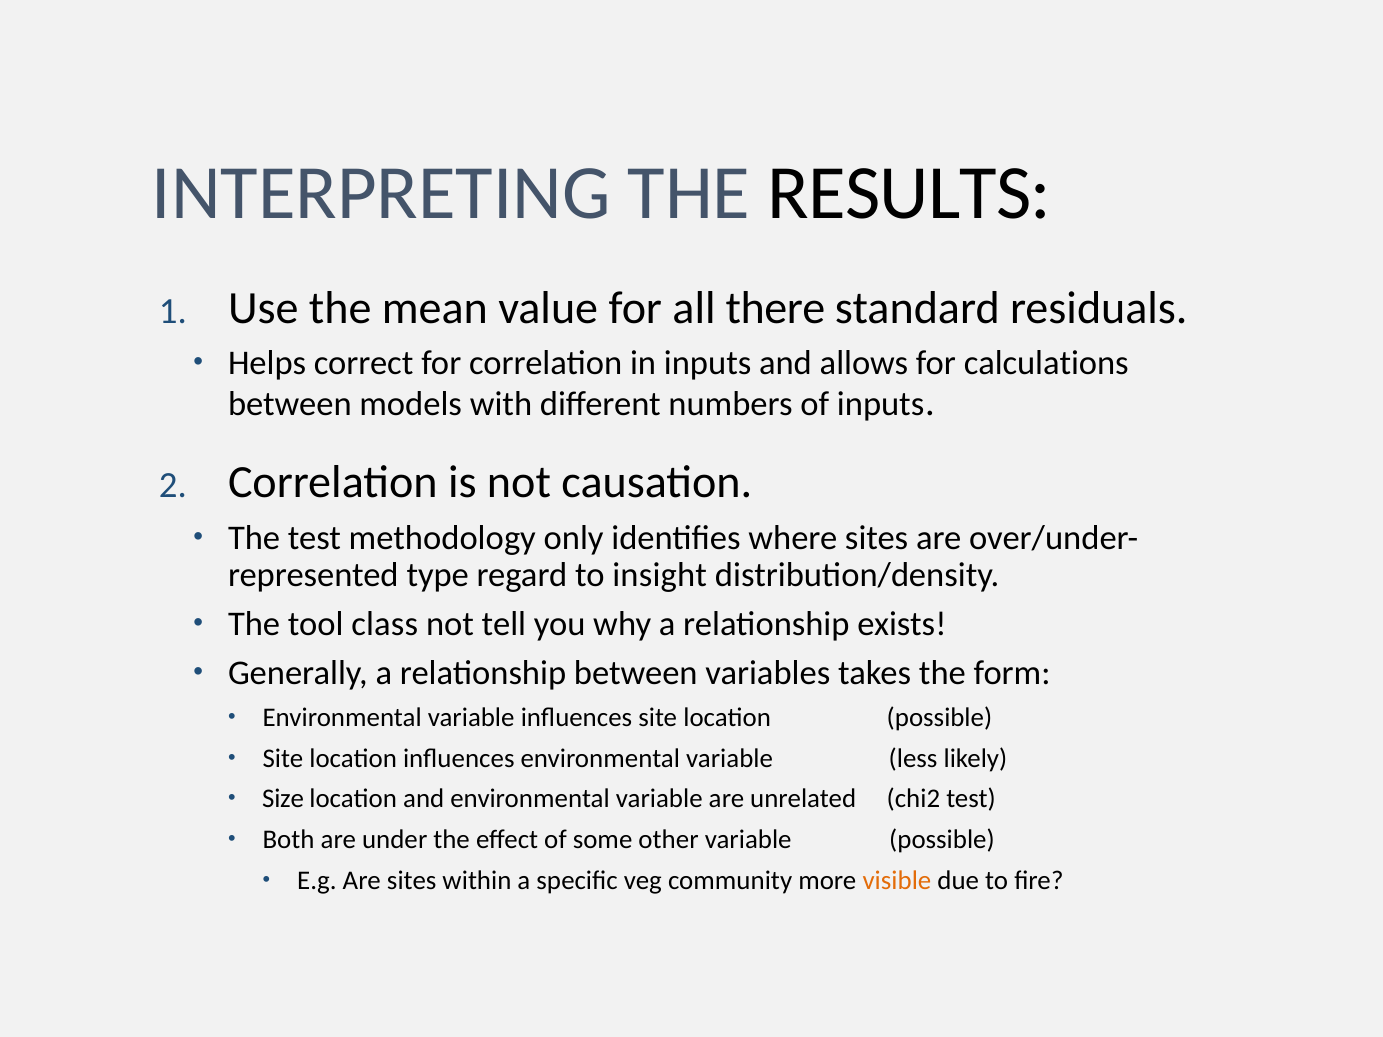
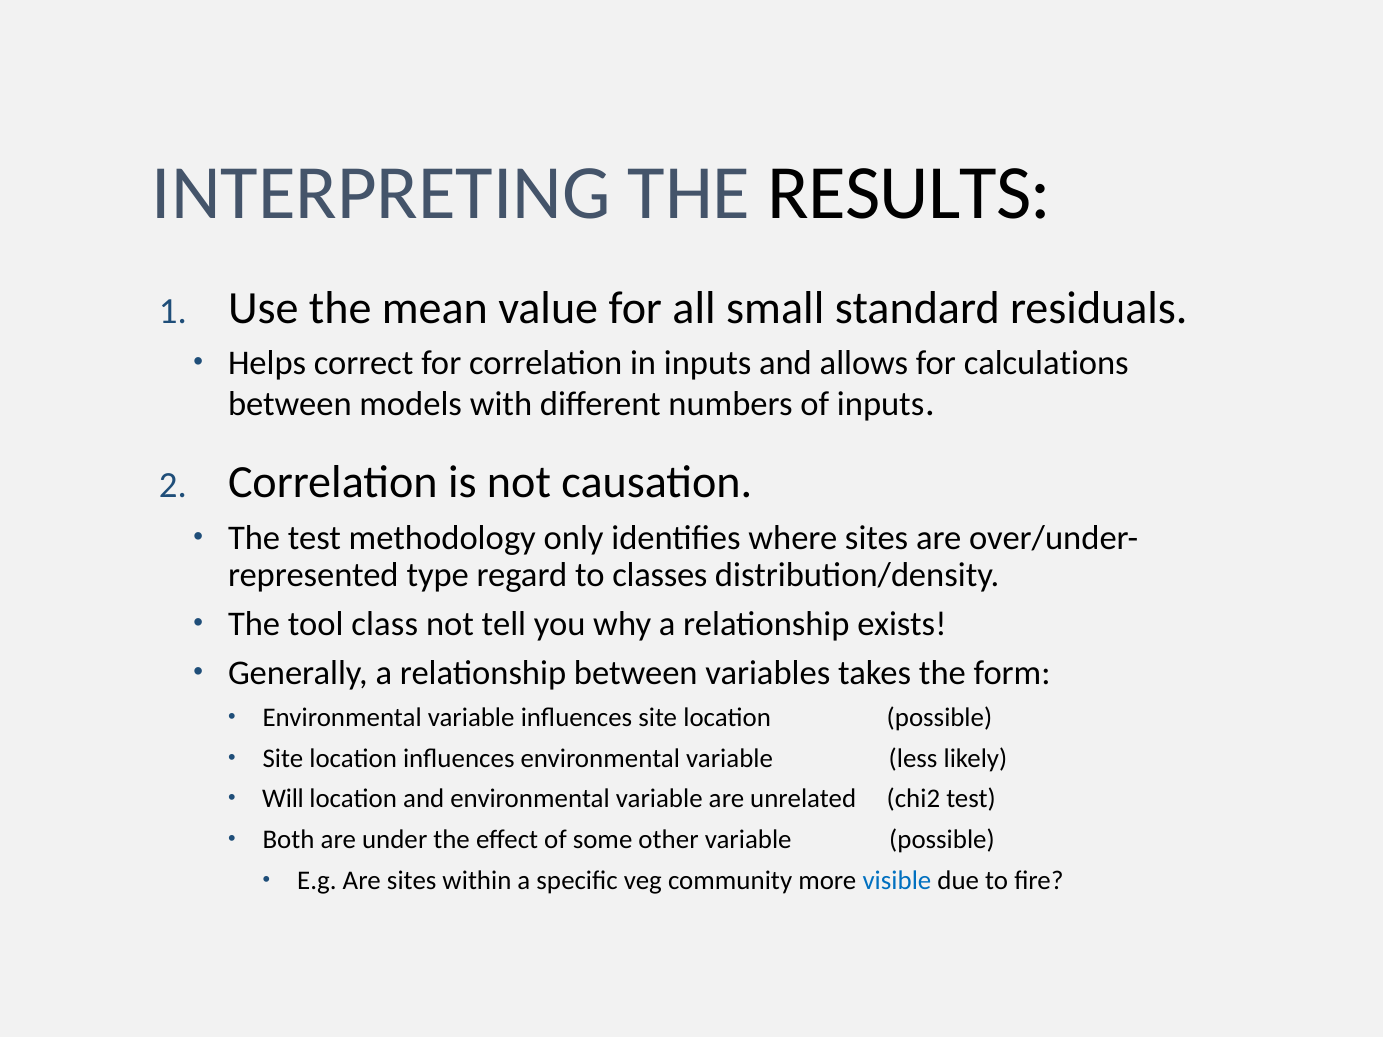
there: there -> small (775, 308)
insight: insight -> classes (660, 575)
Size: Size -> Will (283, 799)
visible colour: orange -> blue (897, 880)
